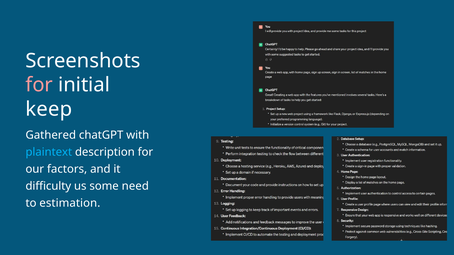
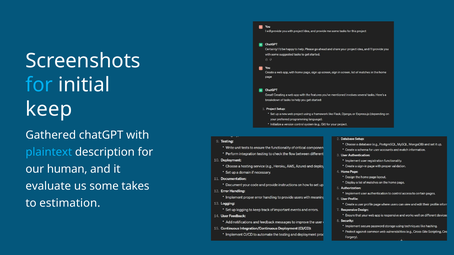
for colour: pink -> light blue (39, 85)
factors: factors -> human (67, 169)
difficulty: difficulty -> evaluate (48, 186)
need: need -> takes (135, 186)
